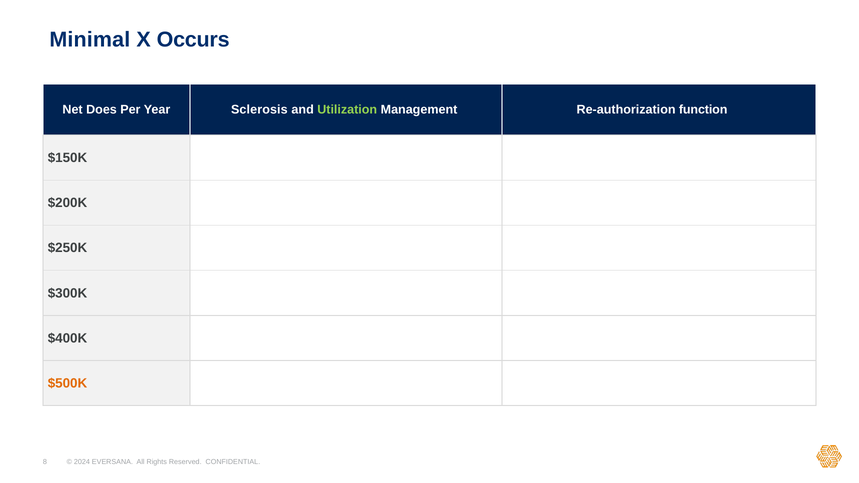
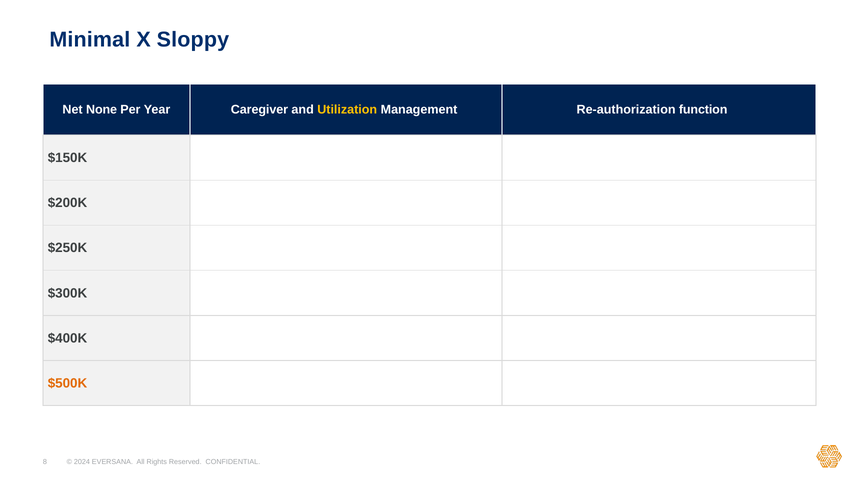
Occurs: Occurs -> Sloppy (193, 40)
Does: Does -> None (102, 110)
Sclerosis: Sclerosis -> Caregiver (259, 110)
Utilization colour: light green -> yellow (347, 110)
